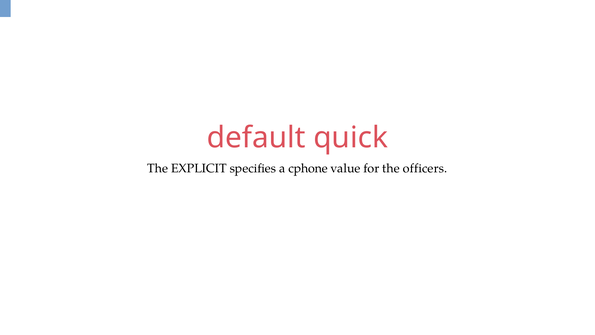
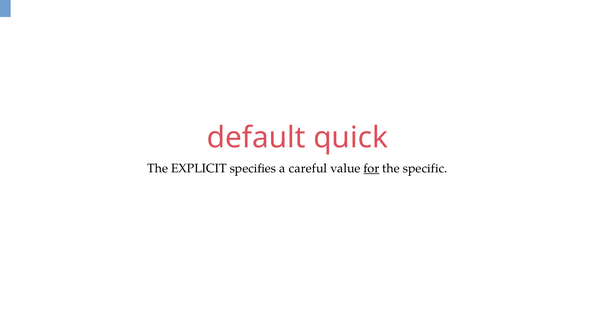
cphone: cphone -> careful (308, 168)
for underline: none -> present (371, 168)
officers: officers -> specific (425, 168)
